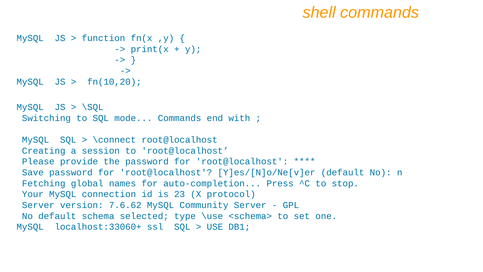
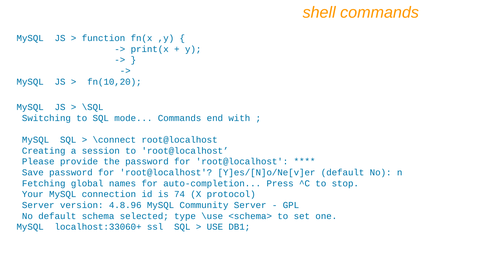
23: 23 -> 74 (180, 194)
7.6.62: 7.6.62 -> 4.8.96 (125, 205)
